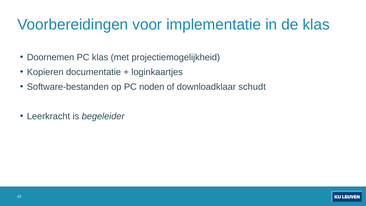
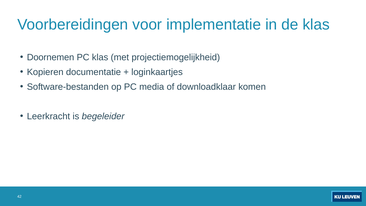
noden: noden -> media (152, 87)
schudt: schudt -> komen (252, 87)
